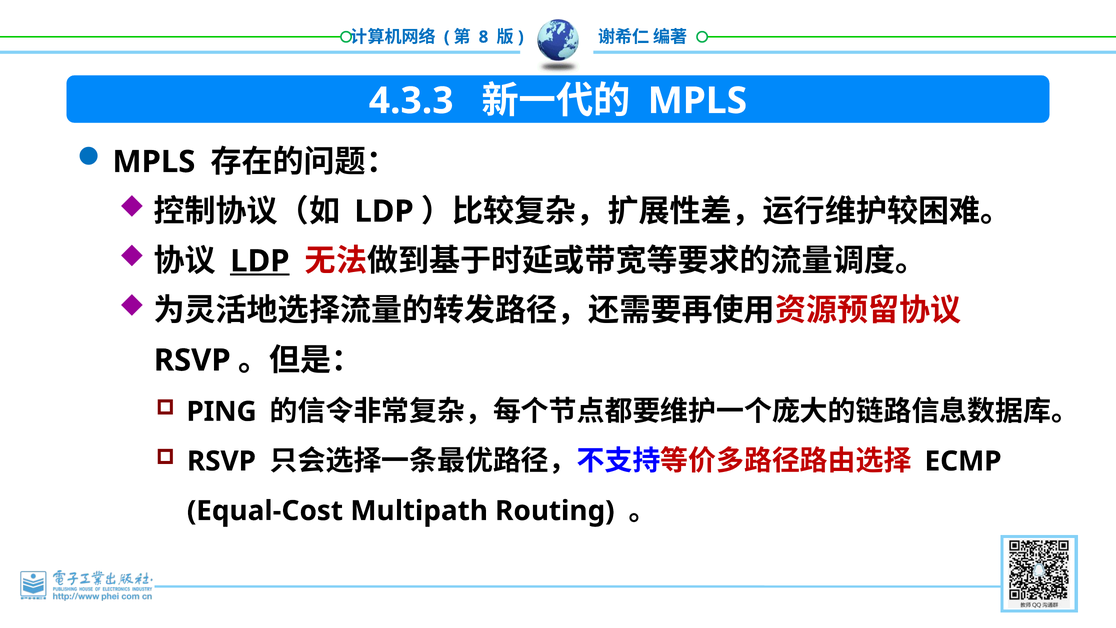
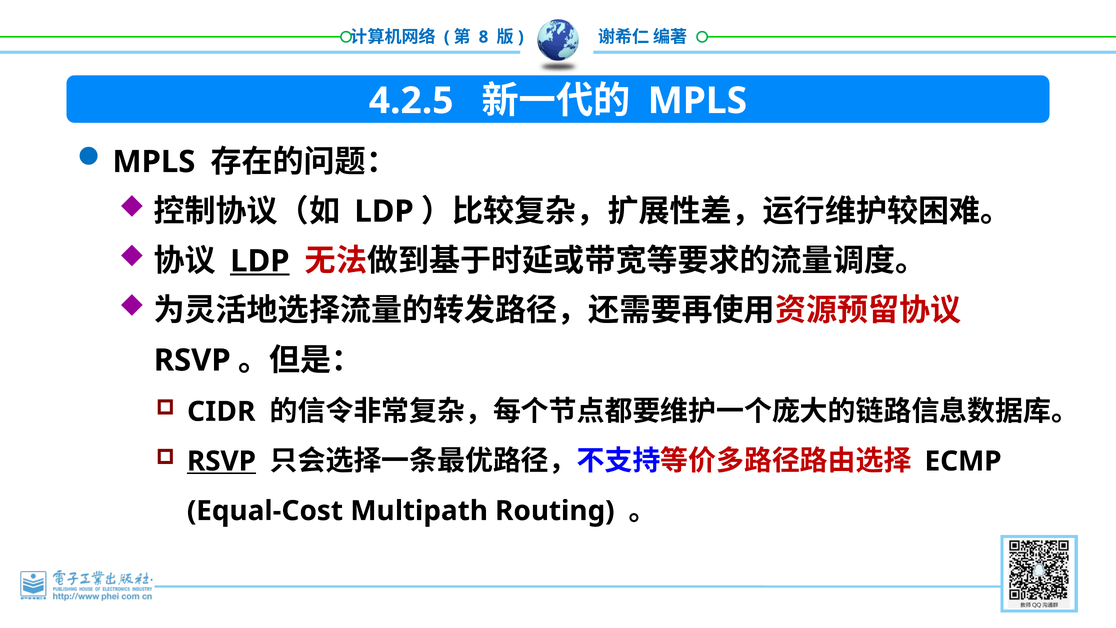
4.3.3: 4.3.3 -> 4.2.5 (411, 101)
PING: PING -> CIDR (221, 411)
RSVP underline: none -> present (221, 461)
